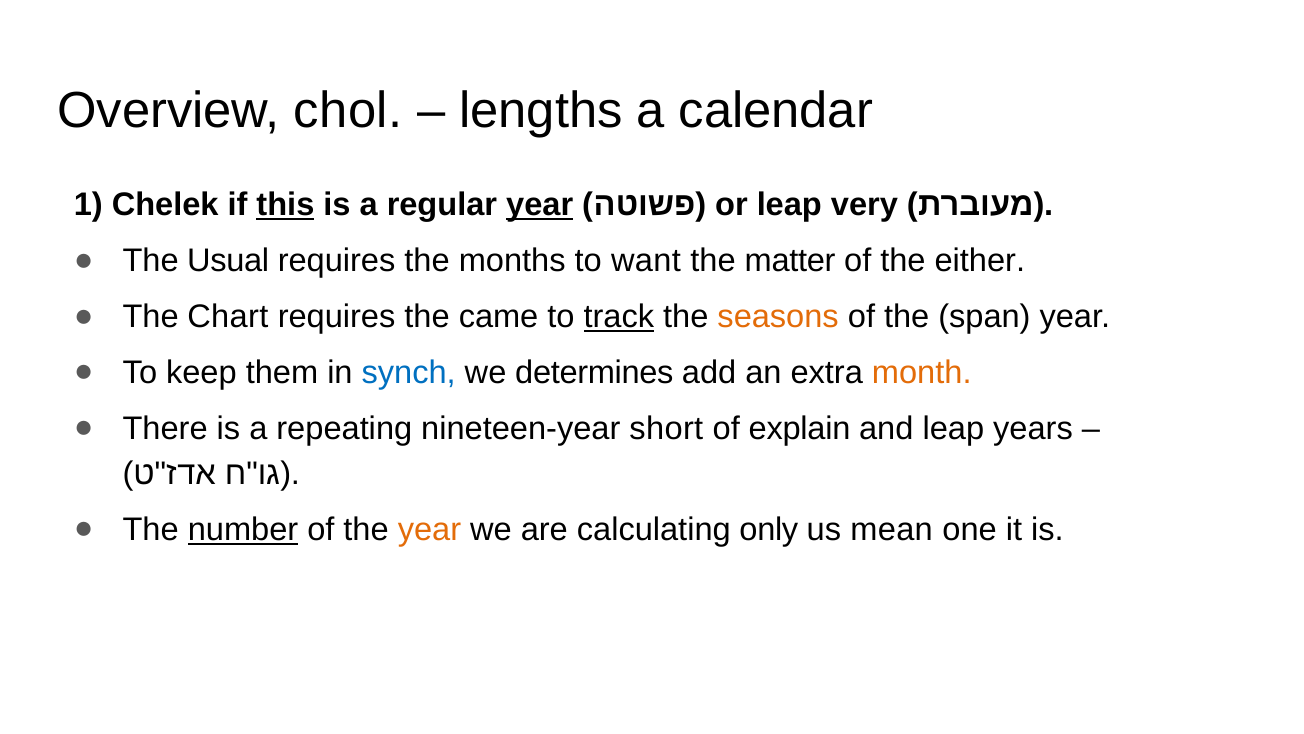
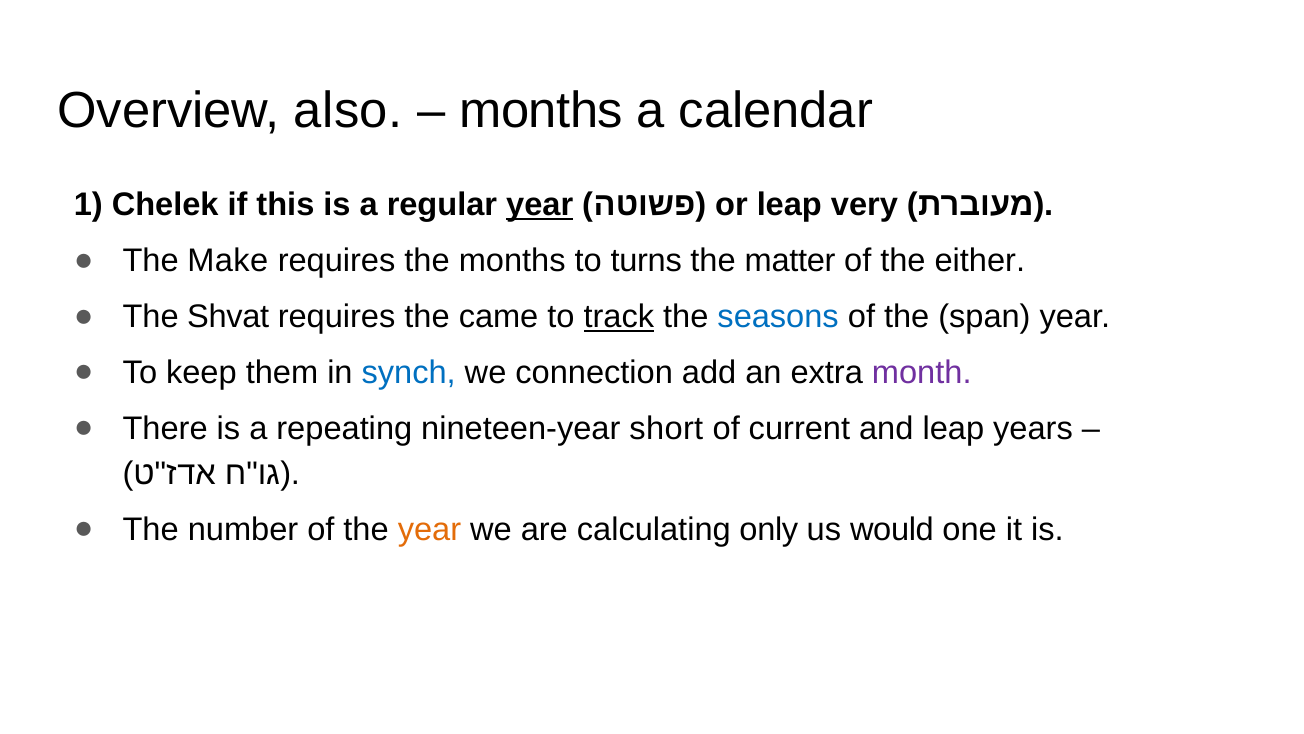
chol: chol -> also (348, 110)
lengths: lengths -> months (541, 110)
this underline: present -> none (285, 205)
Usual: Usual -> Make (228, 261)
want: want -> turns (646, 261)
Chart: Chart -> Shvat (228, 317)
seasons colour: orange -> blue (778, 317)
determines: determines -> connection (594, 373)
month colour: orange -> purple (922, 373)
explain: explain -> current (799, 428)
number underline: present -> none (243, 529)
mean: mean -> would (892, 529)
